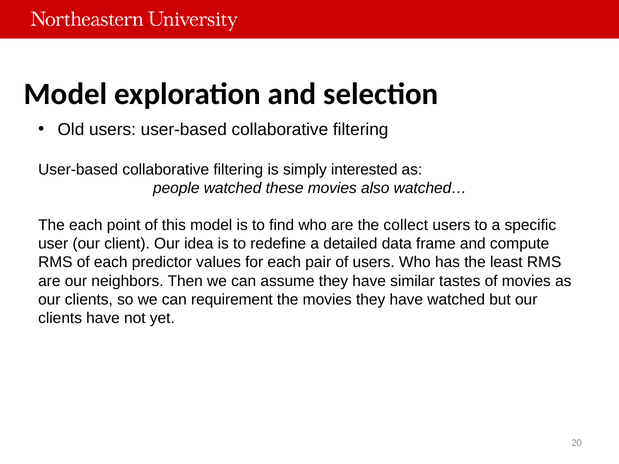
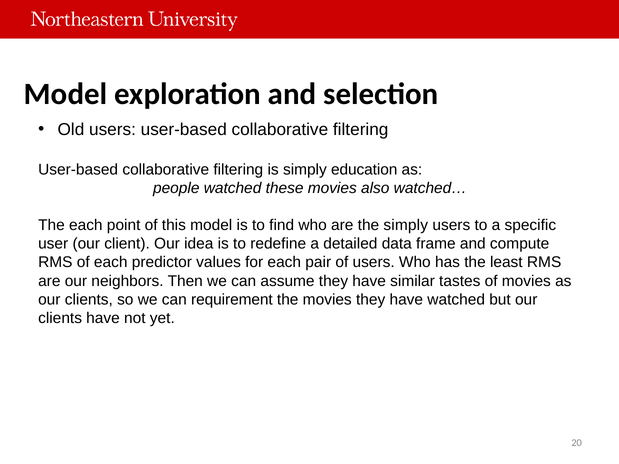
interested: interested -> education (364, 170)
the collect: collect -> simply (406, 225)
